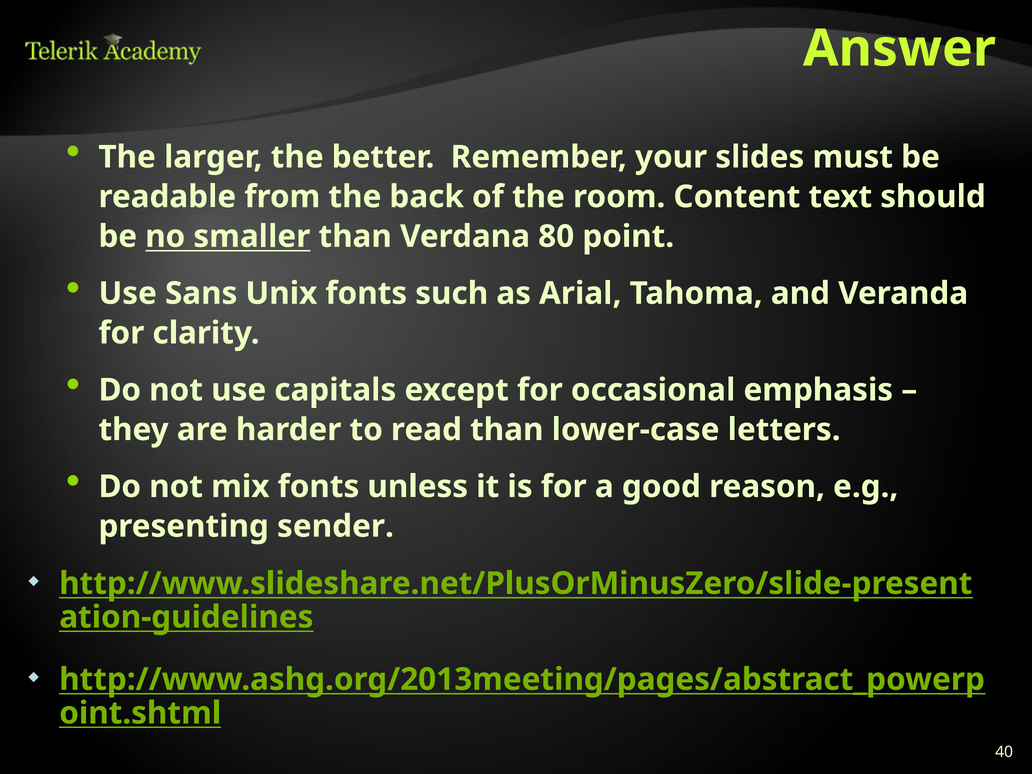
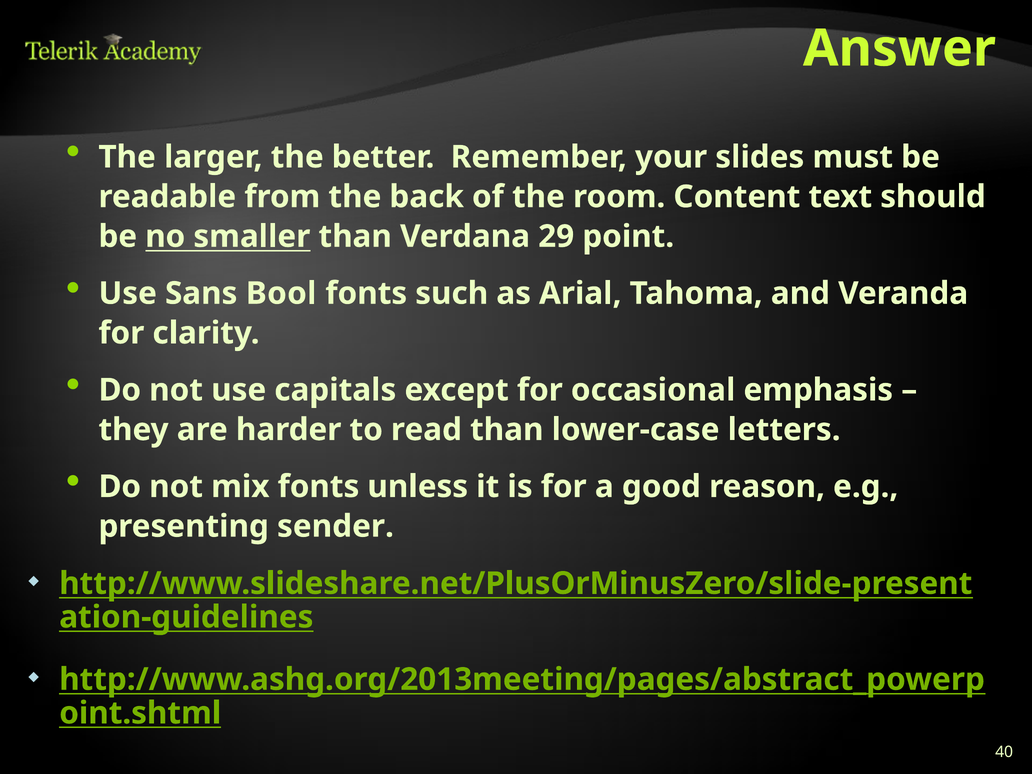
80: 80 -> 29 (556, 236)
Unix: Unix -> Bool (281, 293)
